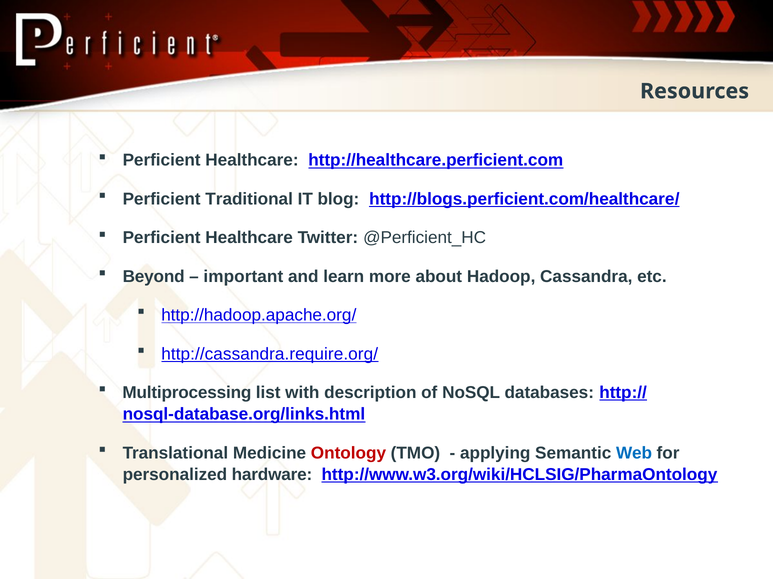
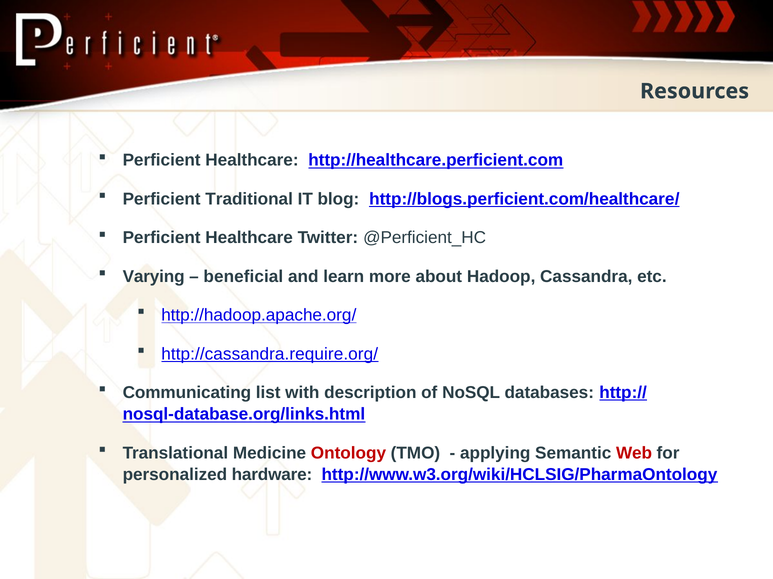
Beyond: Beyond -> Varying (154, 277)
important: important -> beneficial (243, 277)
Multiprocessing: Multiprocessing -> Communicating (187, 393)
Web colour: blue -> red (634, 453)
